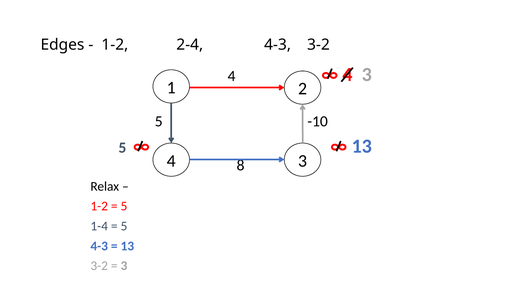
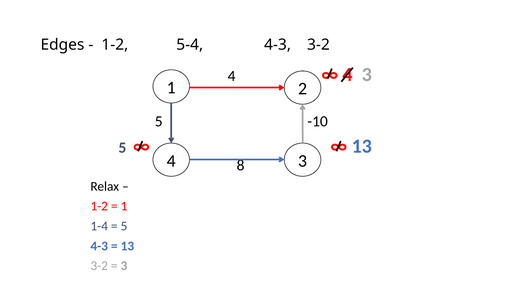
2-4: 2-4 -> 5-4 (190, 45)
5: 5 -> 1 (124, 206)
